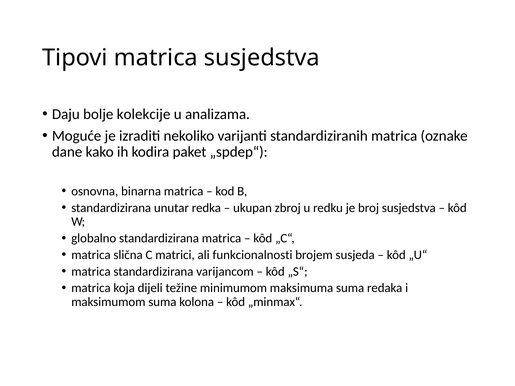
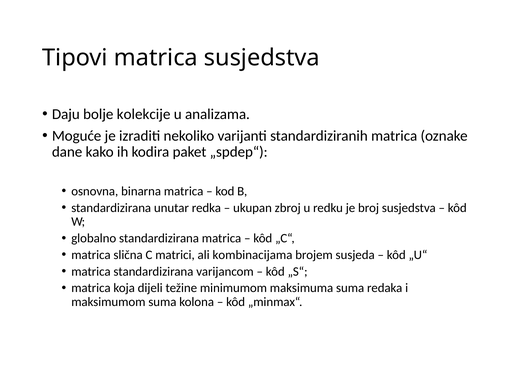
funkcionalnosti: funkcionalnosti -> kombinacijama (252, 255)
